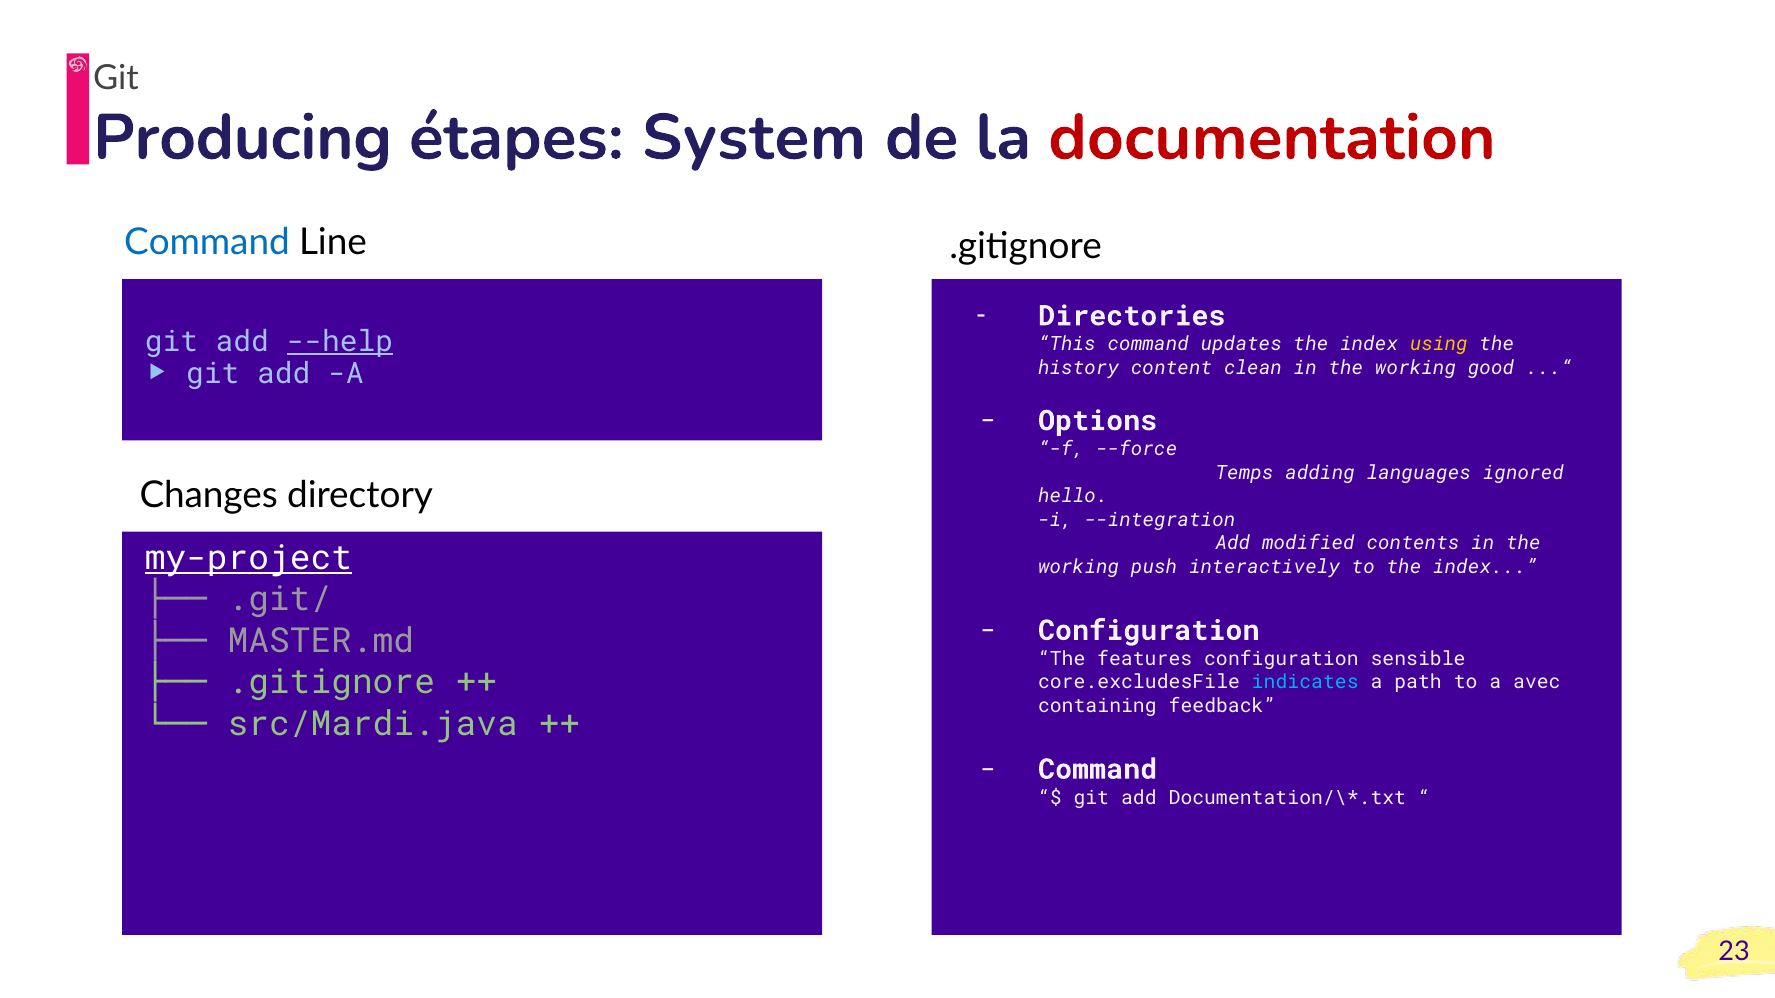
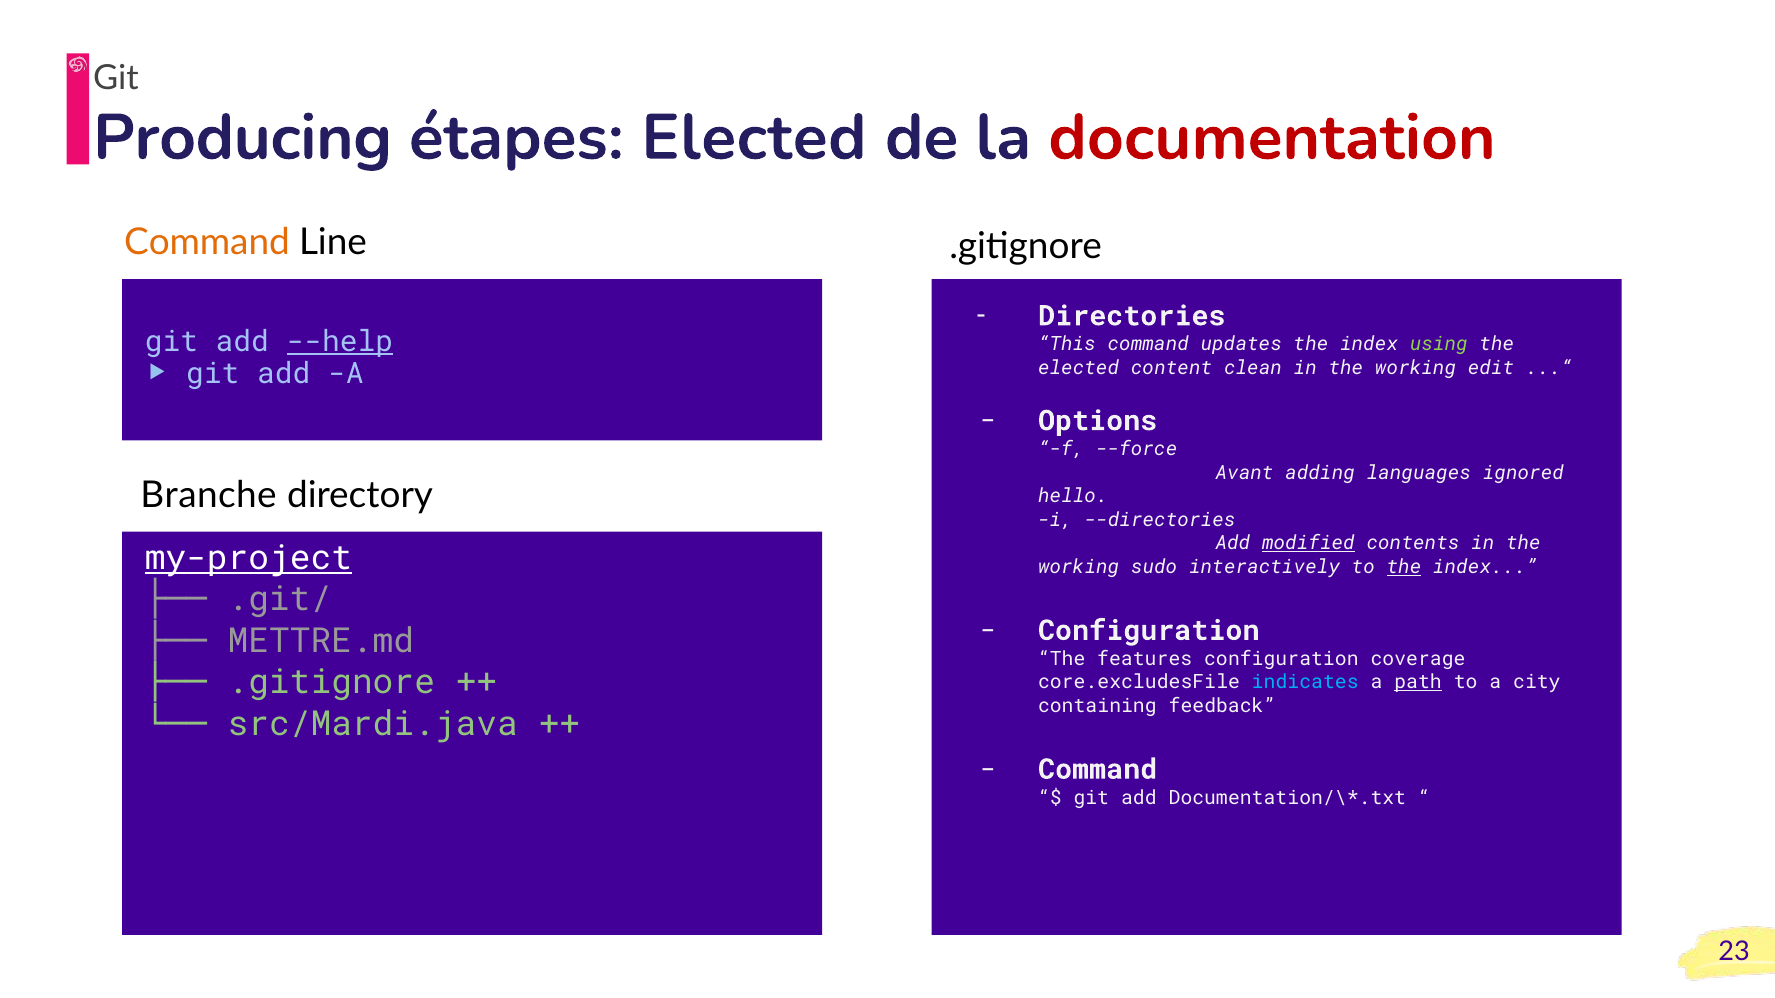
étapes System: System -> Elected (754, 138)
Command colour: blue -> orange (207, 243)
using colour: yellow -> light green (1439, 344)
history: history -> elected (1079, 368)
good: good -> edit (1491, 368)
Temps: Temps -> Avant (1245, 473)
Changes: Changes -> Branche (209, 496)
--integration: --integration -> --directories (1160, 520)
modified underline: none -> present (1308, 544)
push: push -> sudo (1154, 567)
the underline: none -> present (1404, 567)
MASTER.md: MASTER.md -> METTRE.md (321, 641)
sensible: sensible -> coverage (1418, 659)
path underline: none -> present (1418, 683)
avec: avec -> city (1537, 683)
